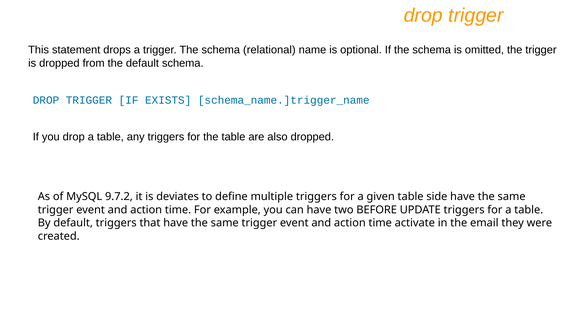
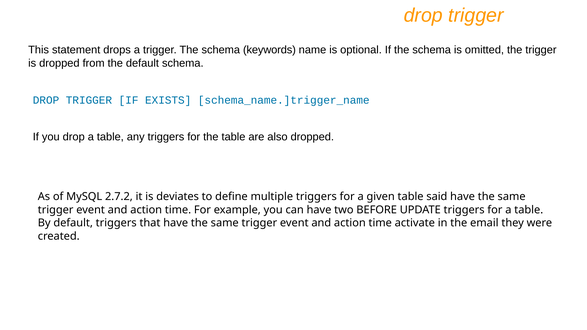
relational: relational -> keywords (269, 50)
9.7.2: 9.7.2 -> 2.7.2 (119, 197)
side: side -> said (437, 197)
